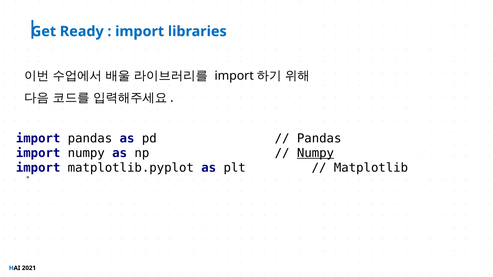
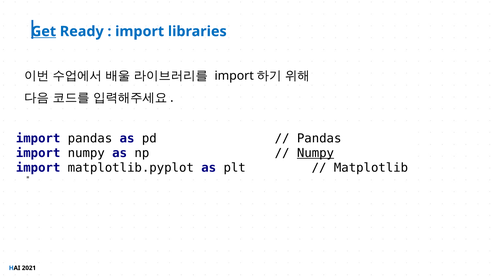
Get underline: none -> present (44, 31)
